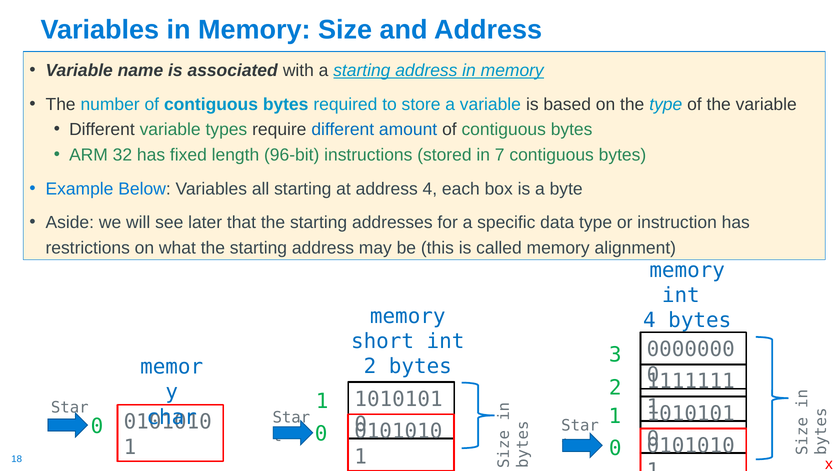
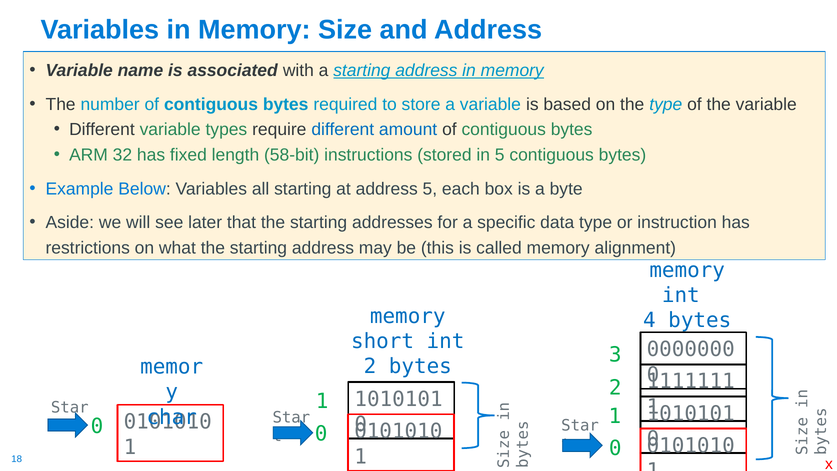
96-bit: 96-bit -> 58-bit (292, 155)
in 7: 7 -> 5 (500, 155)
address 4: 4 -> 5 (430, 189)
